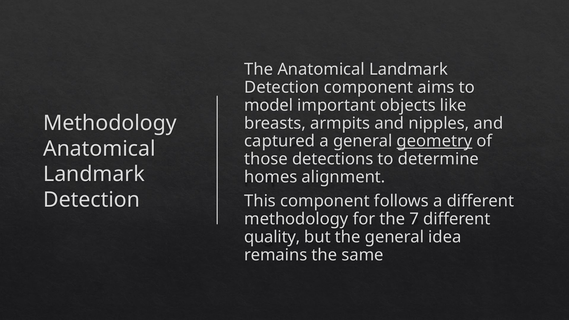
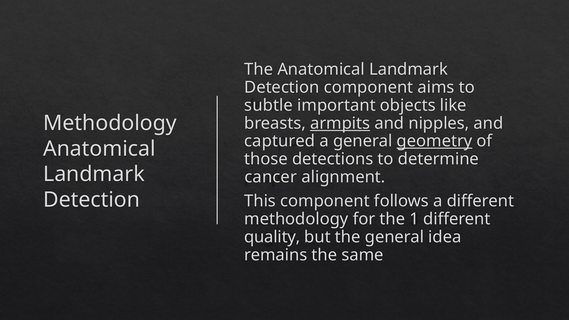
model: model -> subtle (269, 105)
armpits underline: none -> present (340, 123)
homes: homes -> cancer (271, 177)
7: 7 -> 1 (414, 219)
